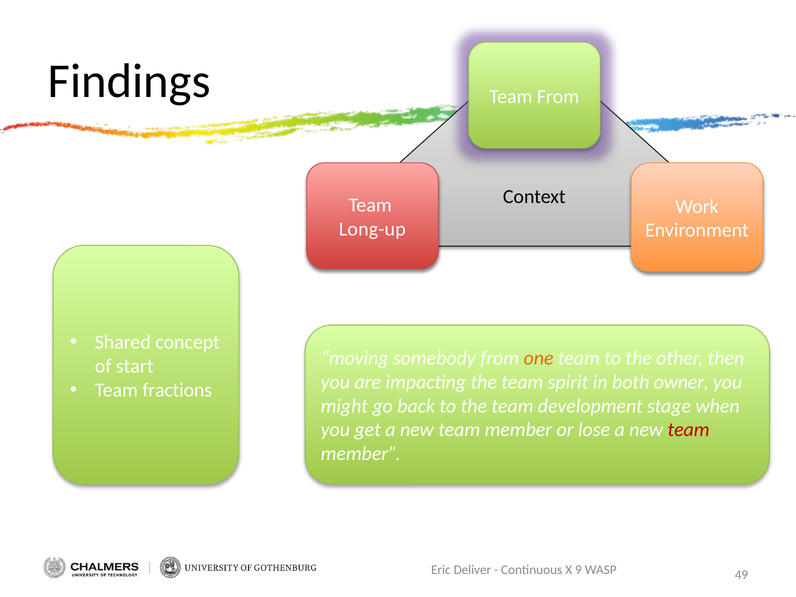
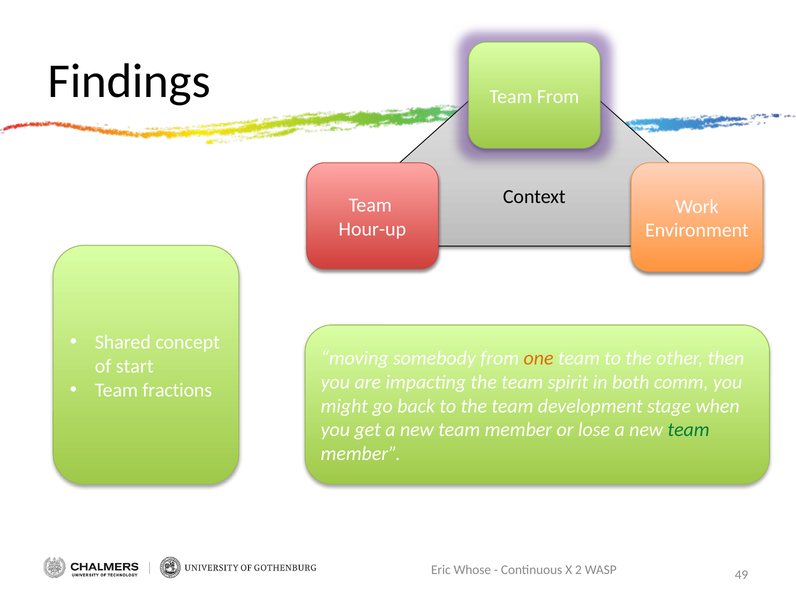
Long-up: Long-up -> Hour-up (372, 229)
owner: owner -> comm (681, 382)
team colour: red -> green (689, 430)
Deliver: Deliver -> Whose (472, 570)
9: 9 -> 2 (578, 570)
